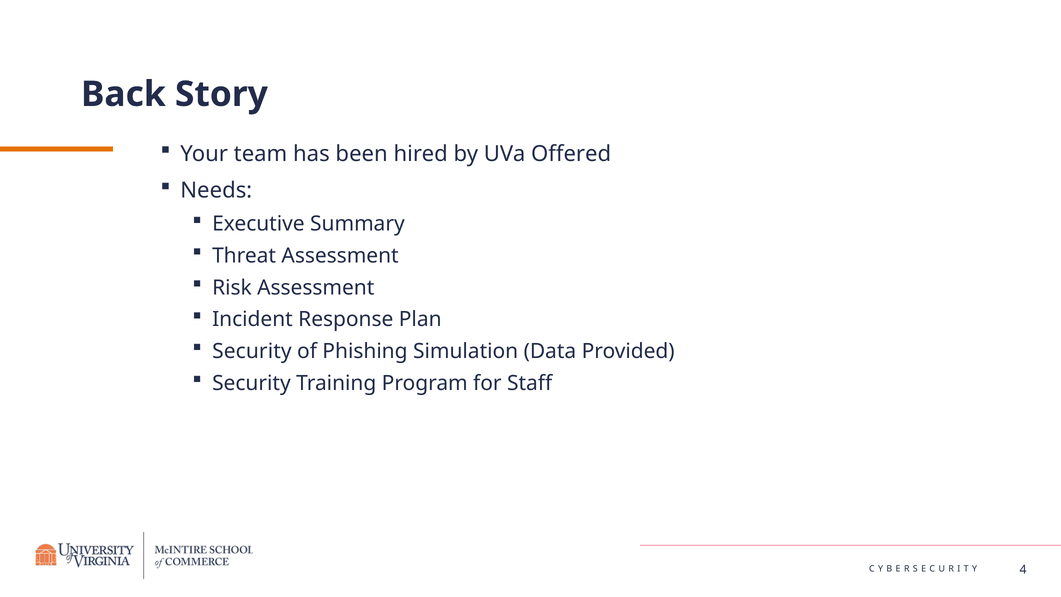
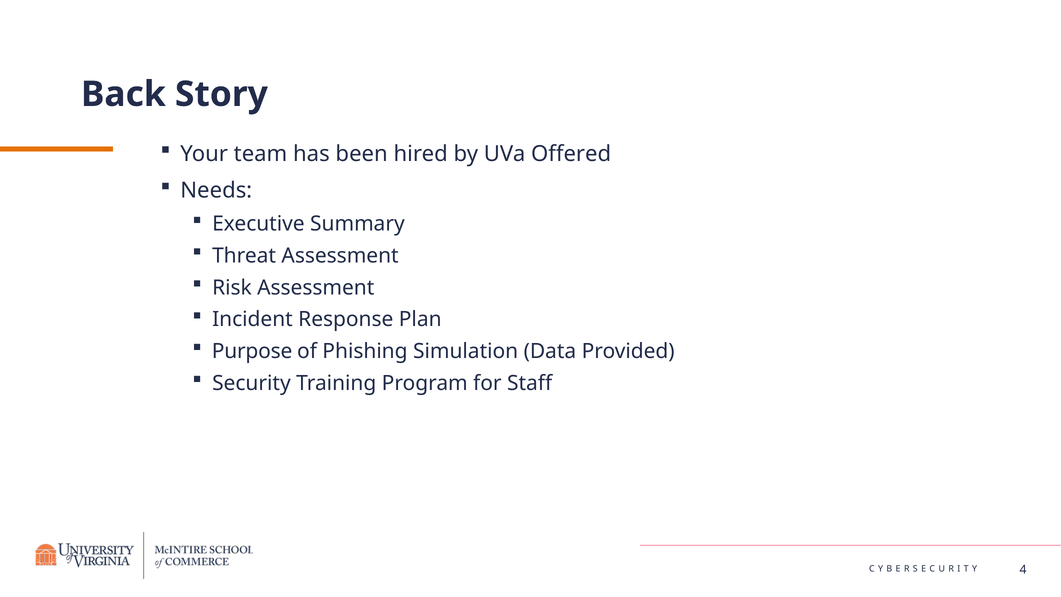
Security: Security -> Purpose (252, 351)
